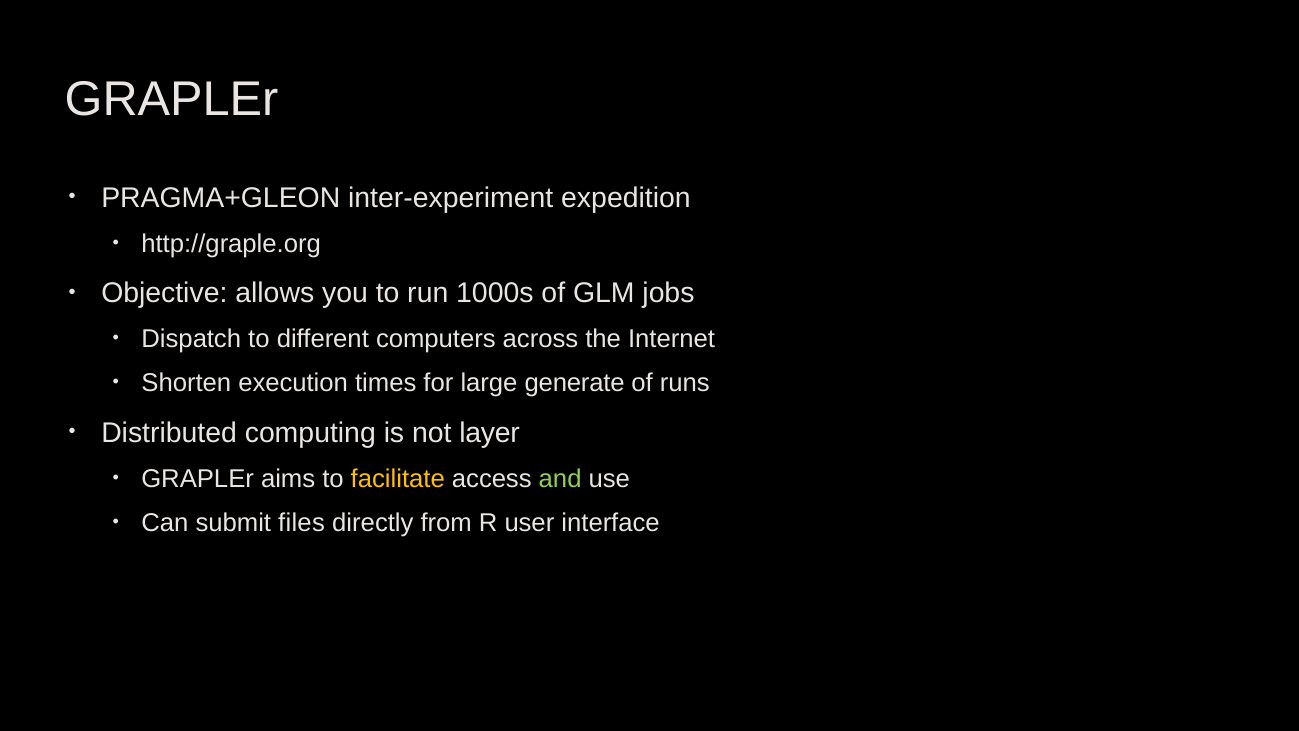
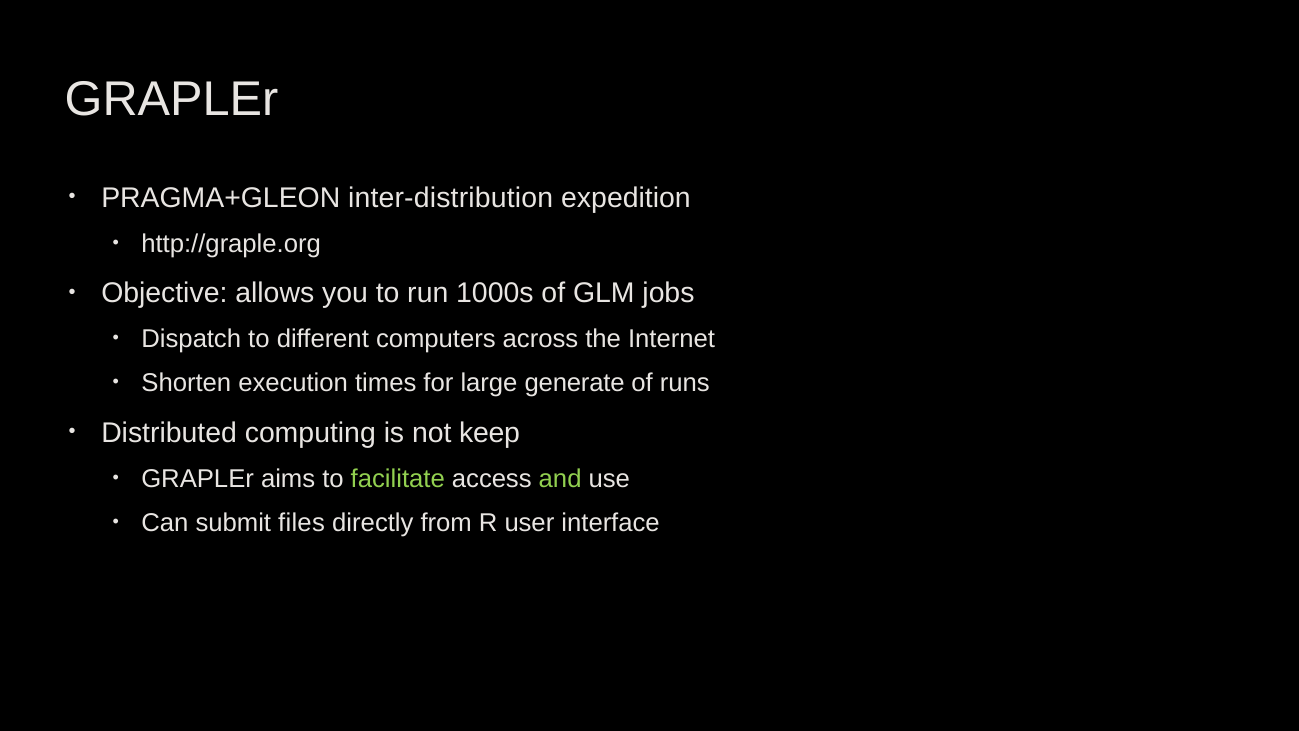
inter-experiment: inter-experiment -> inter-distribution (451, 198)
layer: layer -> keep (490, 433)
facilitate colour: yellow -> light green (398, 478)
